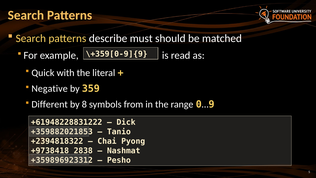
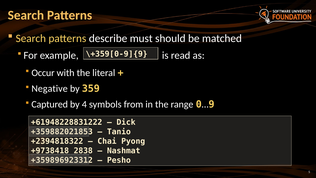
Quick: Quick -> Occur (43, 73)
Different: Different -> Captured (50, 104)
8: 8 -> 4 (84, 104)
